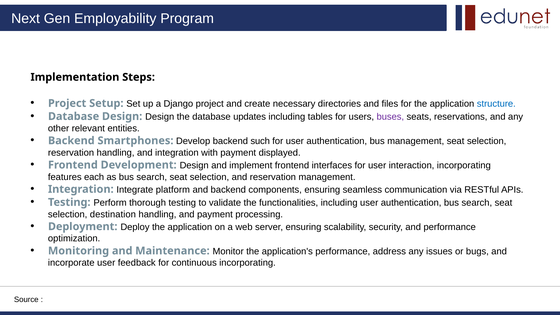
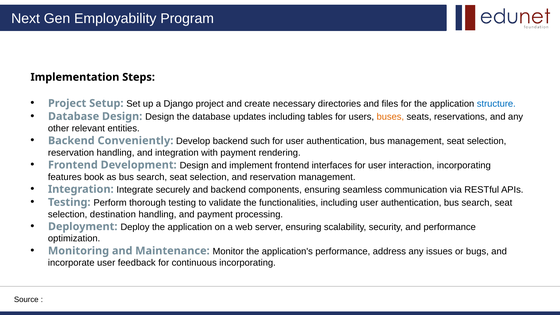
buses colour: purple -> orange (390, 117)
Smartphones: Smartphones -> Conveniently (135, 141)
displayed: displayed -> rendering (280, 153)
each: each -> book (94, 177)
platform: platform -> securely (173, 190)
